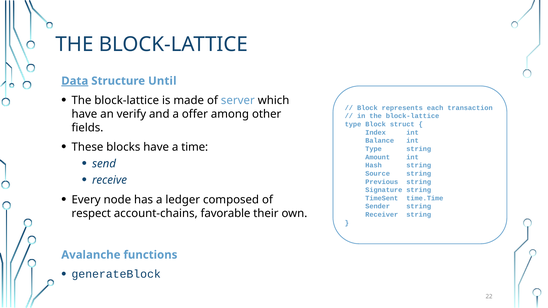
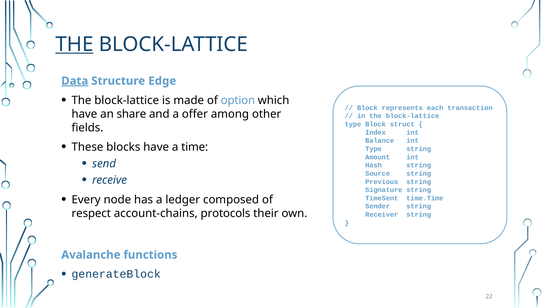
THE underline: none -> present (74, 44)
Until: Until -> Edge (162, 81)
server: server -> option (238, 100)
verify: verify -> share (131, 114)
favorable: favorable -> protocols (226, 213)
